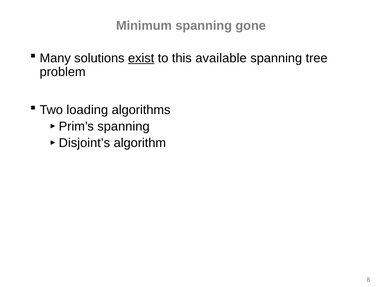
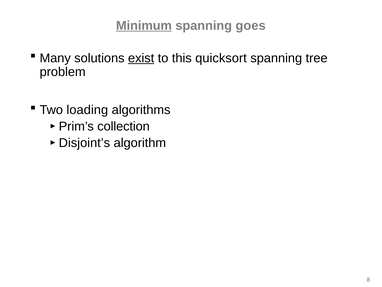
Minimum underline: none -> present (144, 26)
gone: gone -> goes (251, 26)
available: available -> quicksort (221, 58)
Prim’s spanning: spanning -> collection (124, 126)
